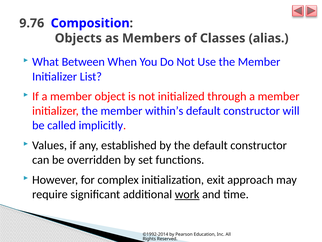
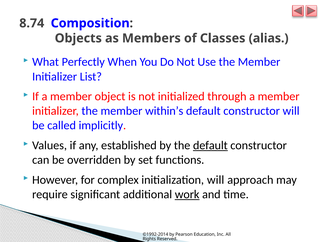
9.76: 9.76 -> 8.74 (32, 23)
Between: Between -> Perfectly (83, 62)
default underline: none -> present (210, 145)
initialization exit: exit -> will (216, 180)
